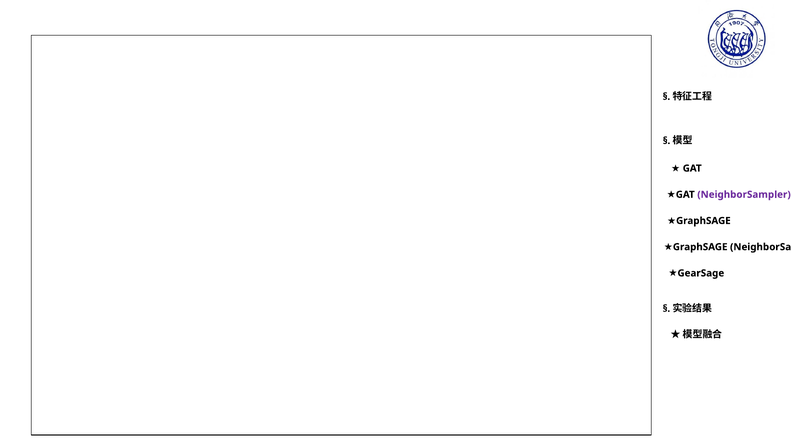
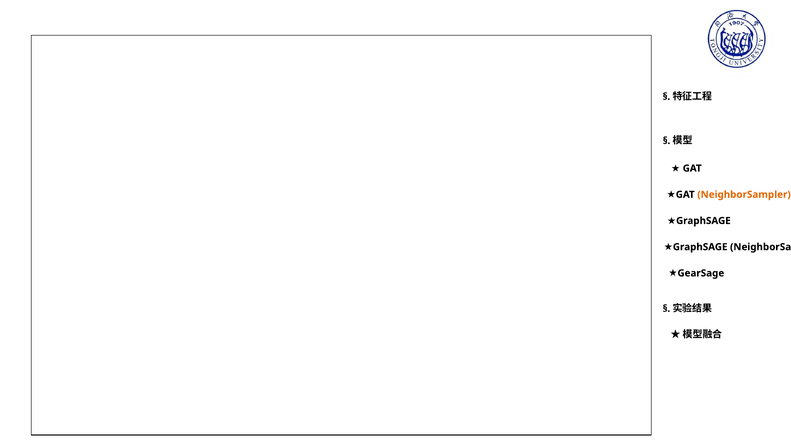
NeighborSampler colour: purple -> orange (744, 195)
